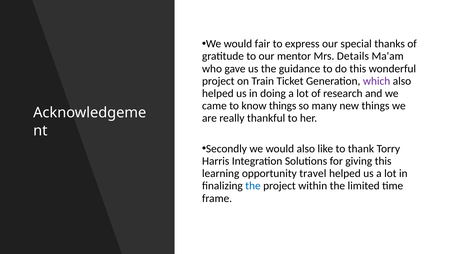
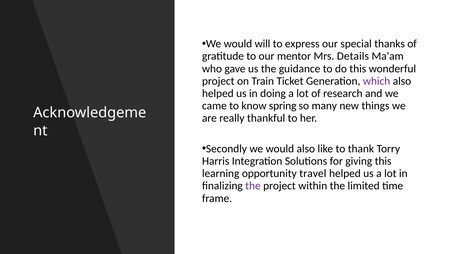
fair: fair -> will (263, 44)
know things: things -> spring (283, 106)
the colour: blue -> purple (253, 186)
